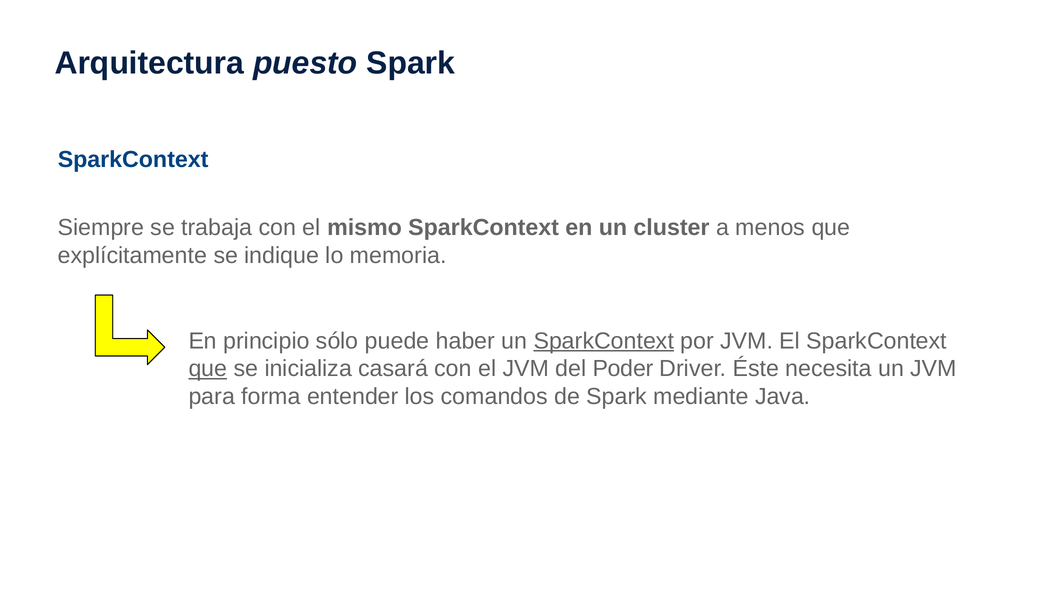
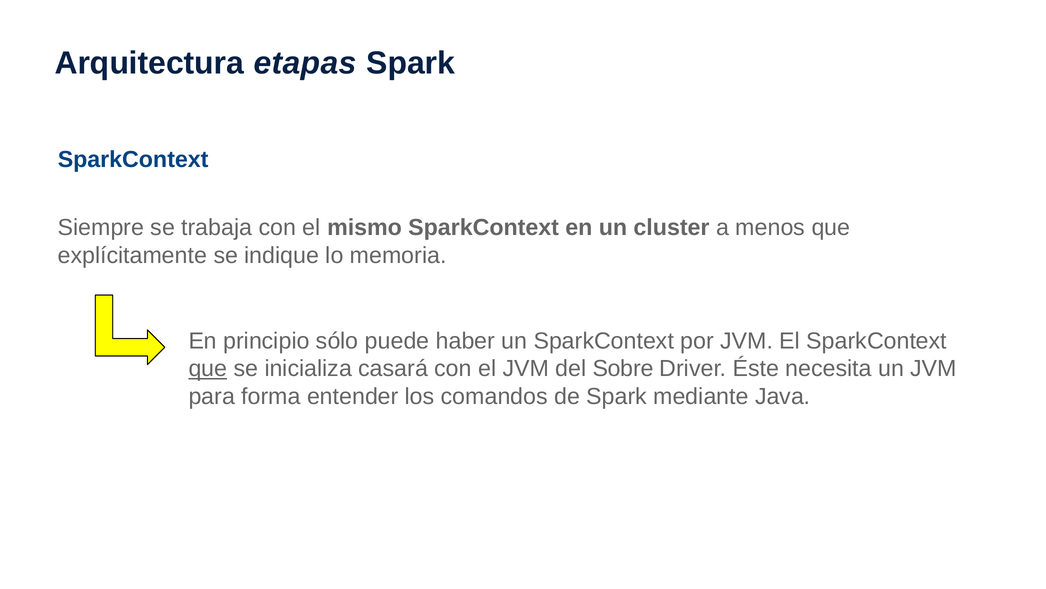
puesto: puesto -> etapas (305, 63)
SparkContext underline: present -> none (604, 341)
Poder: Poder -> Sobre (623, 368)
